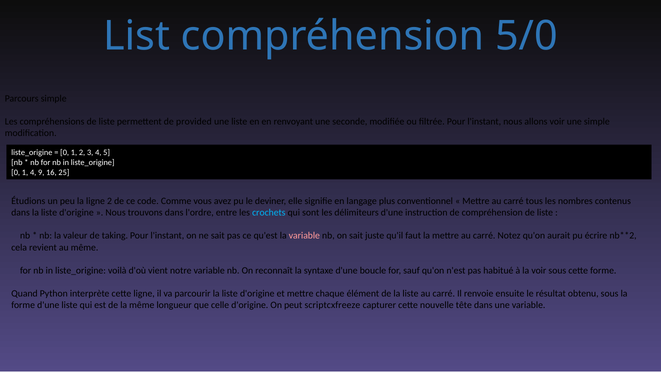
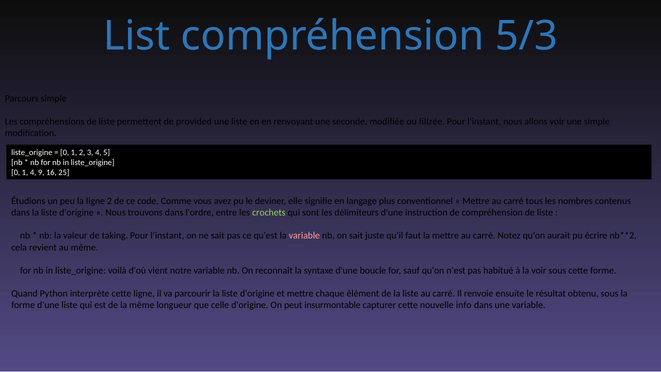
5/0: 5/0 -> 5/3 (527, 36)
crochets colour: light blue -> light green (269, 213)
scriptcxfreeze: scriptcxfreeze -> insurmontable (333, 305)
tête: tête -> info (464, 305)
